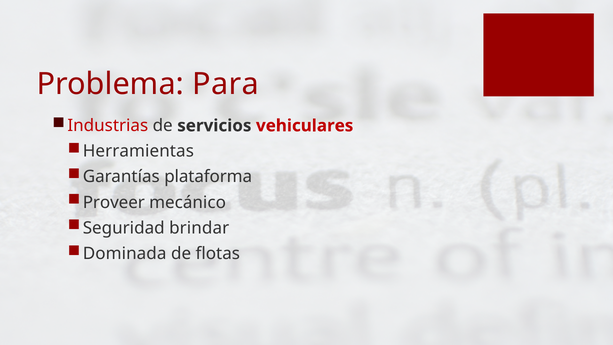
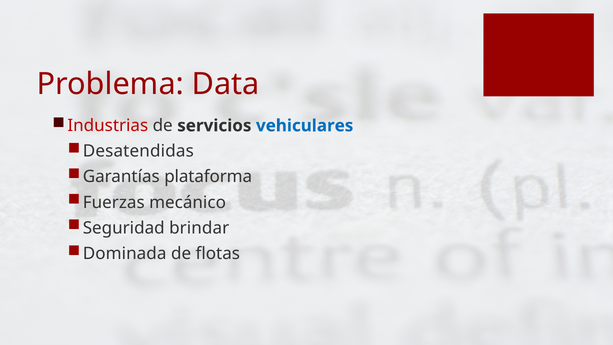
Para: Para -> Data (226, 84)
vehiculares colour: red -> blue (305, 126)
Herramientas: Herramientas -> Desatendidas (138, 151)
Proveer: Proveer -> Fuerzas (114, 202)
